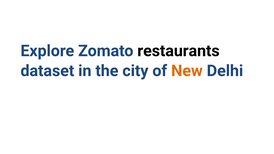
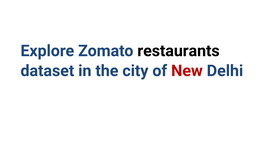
New colour: orange -> red (187, 71)
